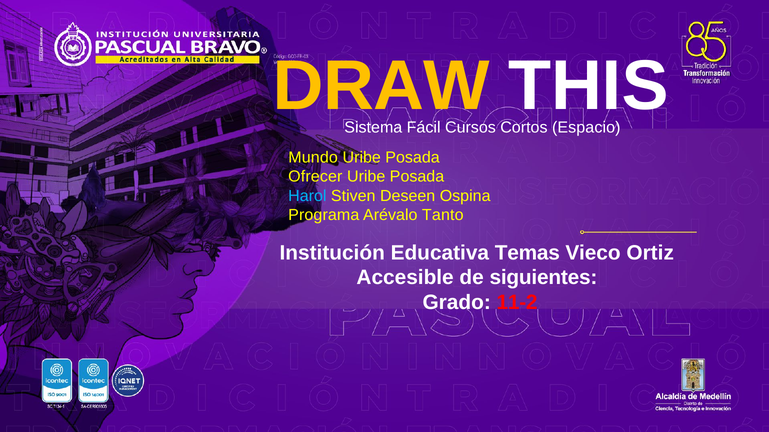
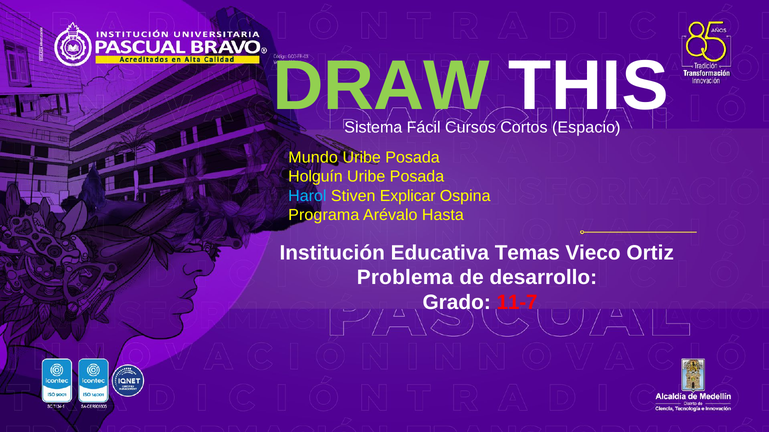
DRAW colour: yellow -> light green (381, 86)
Ofrecer: Ofrecer -> Holguín (315, 177)
Deseen: Deseen -> Explicar (408, 196)
Tanto: Tanto -> Hasta (443, 215)
Accesible: Accesible -> Problema (405, 278)
siguientes: siguientes -> desarrollo (543, 278)
11-2: 11-2 -> 11-7 (517, 303)
